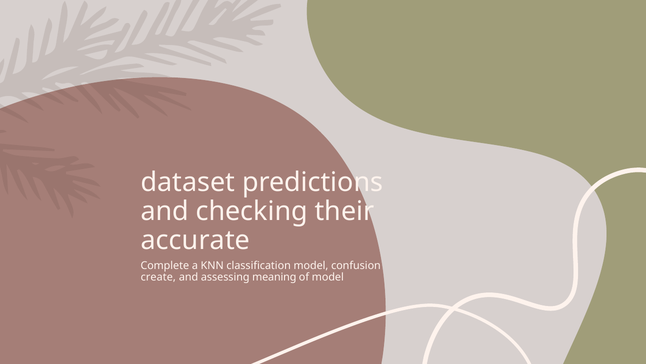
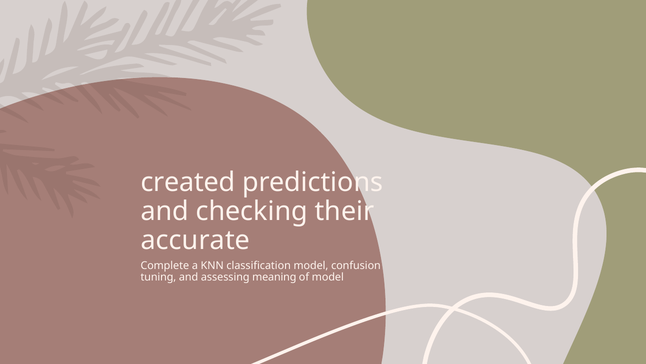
dataset: dataset -> created (188, 182)
create: create -> tuning (158, 277)
